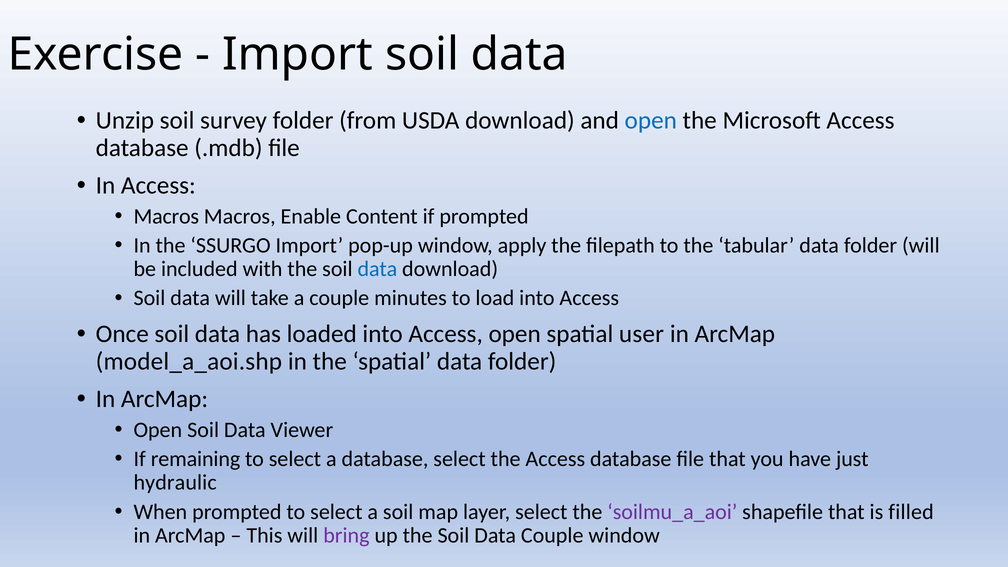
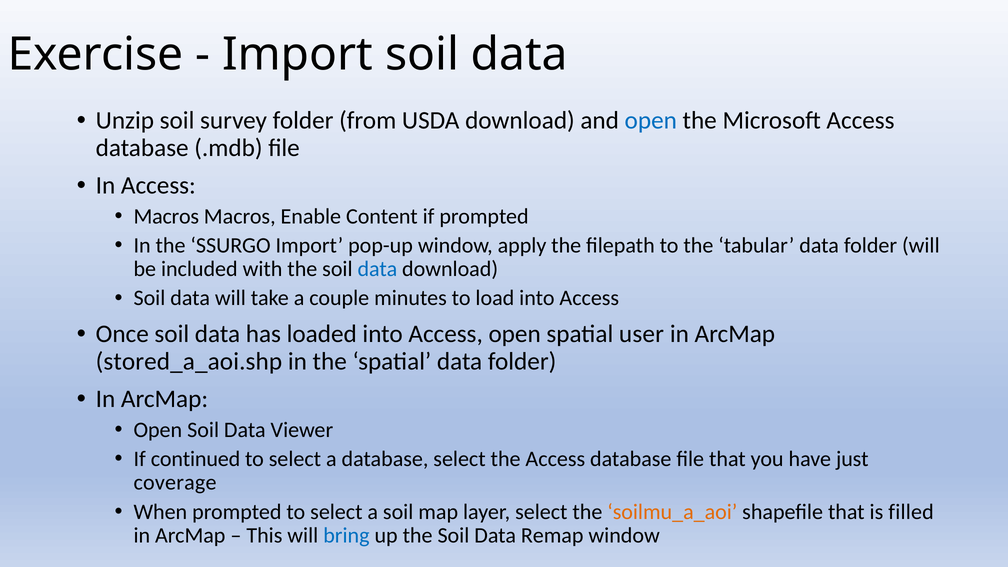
model_a_aoi.shp: model_a_aoi.shp -> stored_a_aoi.shp (189, 361)
remaining: remaining -> continued (196, 459)
hydraulic: hydraulic -> coverage (175, 483)
soilmu_a_aoi colour: purple -> orange (672, 512)
bring colour: purple -> blue (346, 536)
Data Couple: Couple -> Remap (552, 536)
